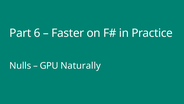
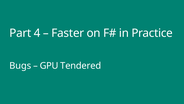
6: 6 -> 4 (37, 33)
Nulls: Nulls -> Bugs (20, 65)
Naturally: Naturally -> Tendered (81, 65)
